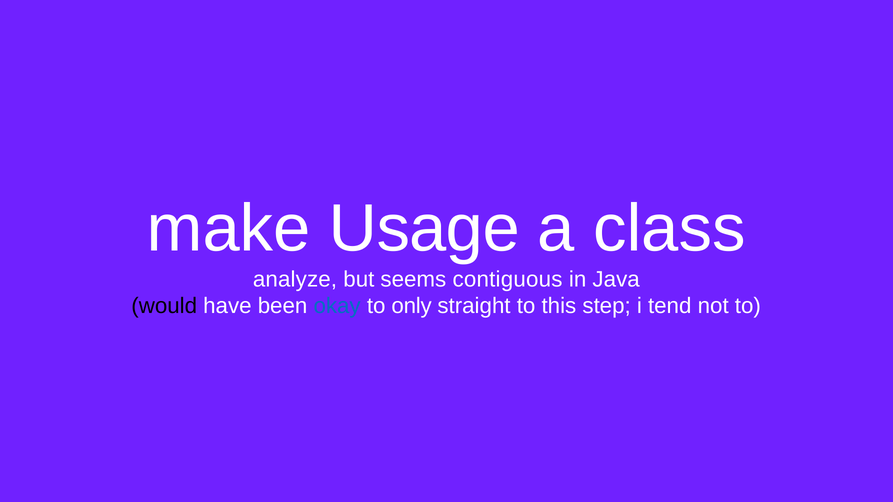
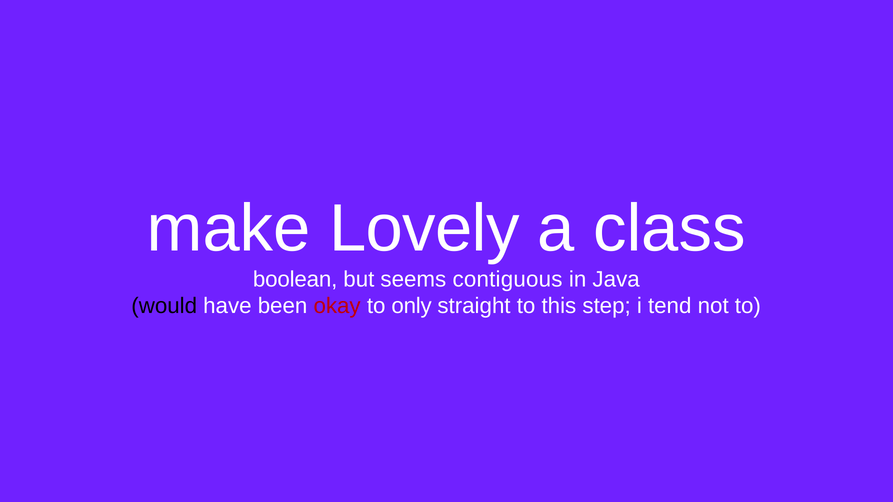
Usage: Usage -> Lovely (424, 229)
analyze: analyze -> boolean (295, 279)
okay colour: blue -> red (337, 306)
